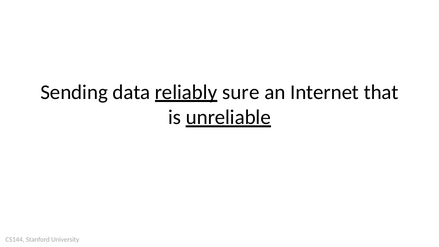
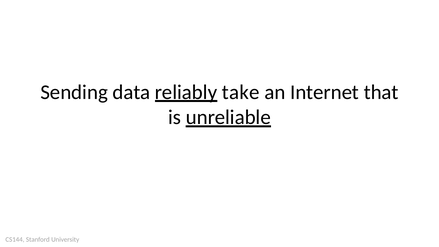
sure: sure -> take (241, 92)
